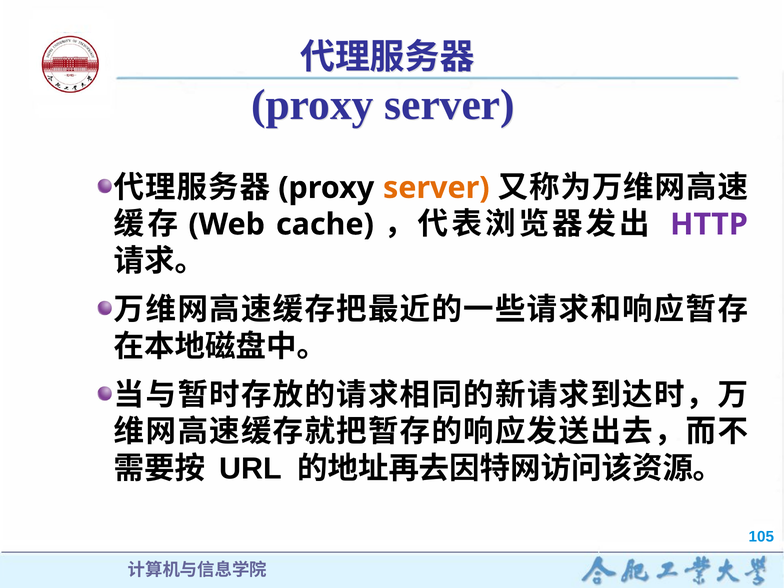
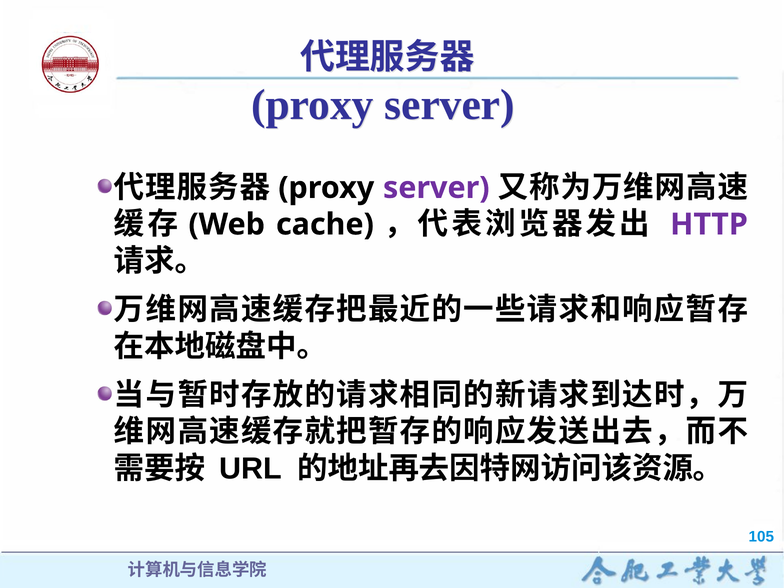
server colour: orange -> purple (436, 188)
